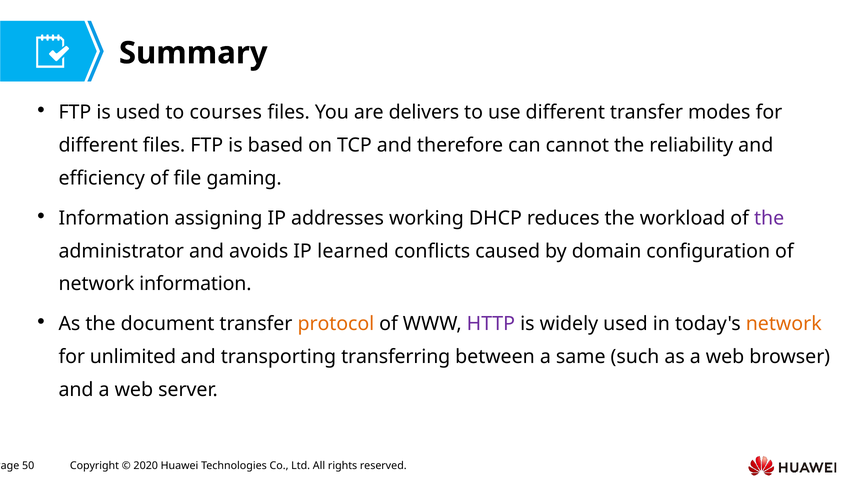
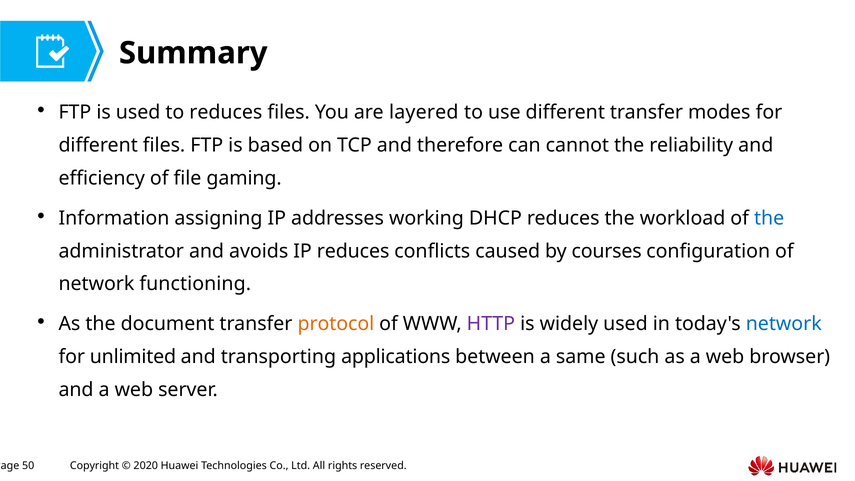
to courses: courses -> reduces (226, 112)
delivers: delivers -> layered (424, 112)
the colour: purple -> blue (769, 218)
IP learned: learned -> reduces (353, 251)
domain: domain -> courses (607, 251)
network information: information -> functioning (195, 284)
network colour: orange -> blue (784, 324)
transferring: transferring -> applications (396, 357)
